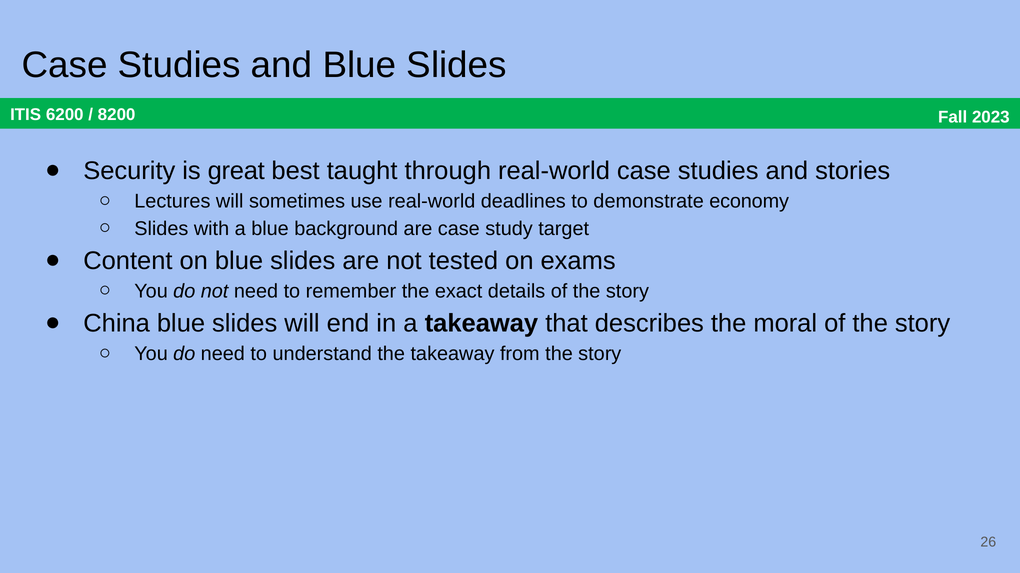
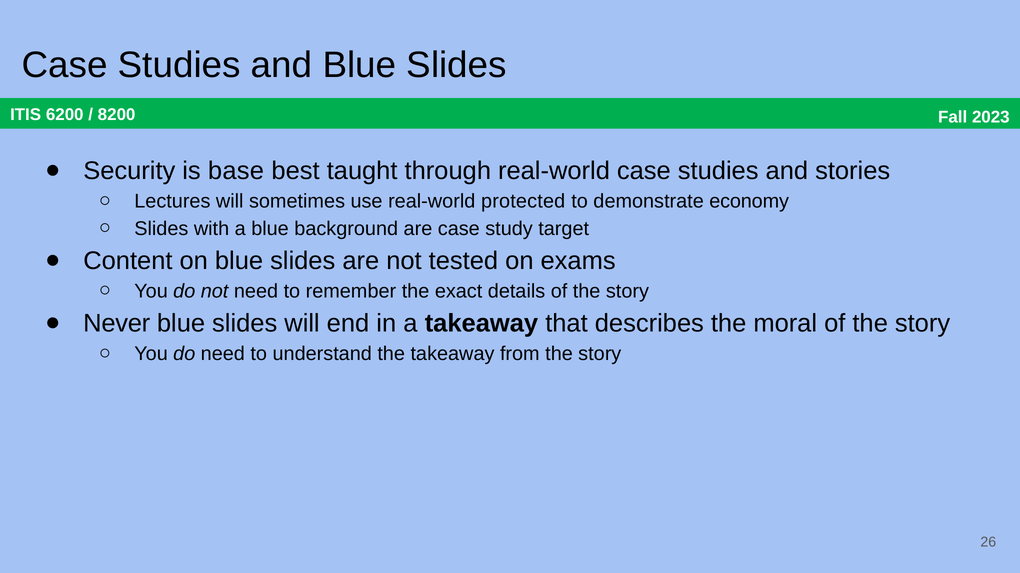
great: great -> base (236, 171)
deadlines: deadlines -> protected (523, 201)
China: China -> Never (117, 324)
